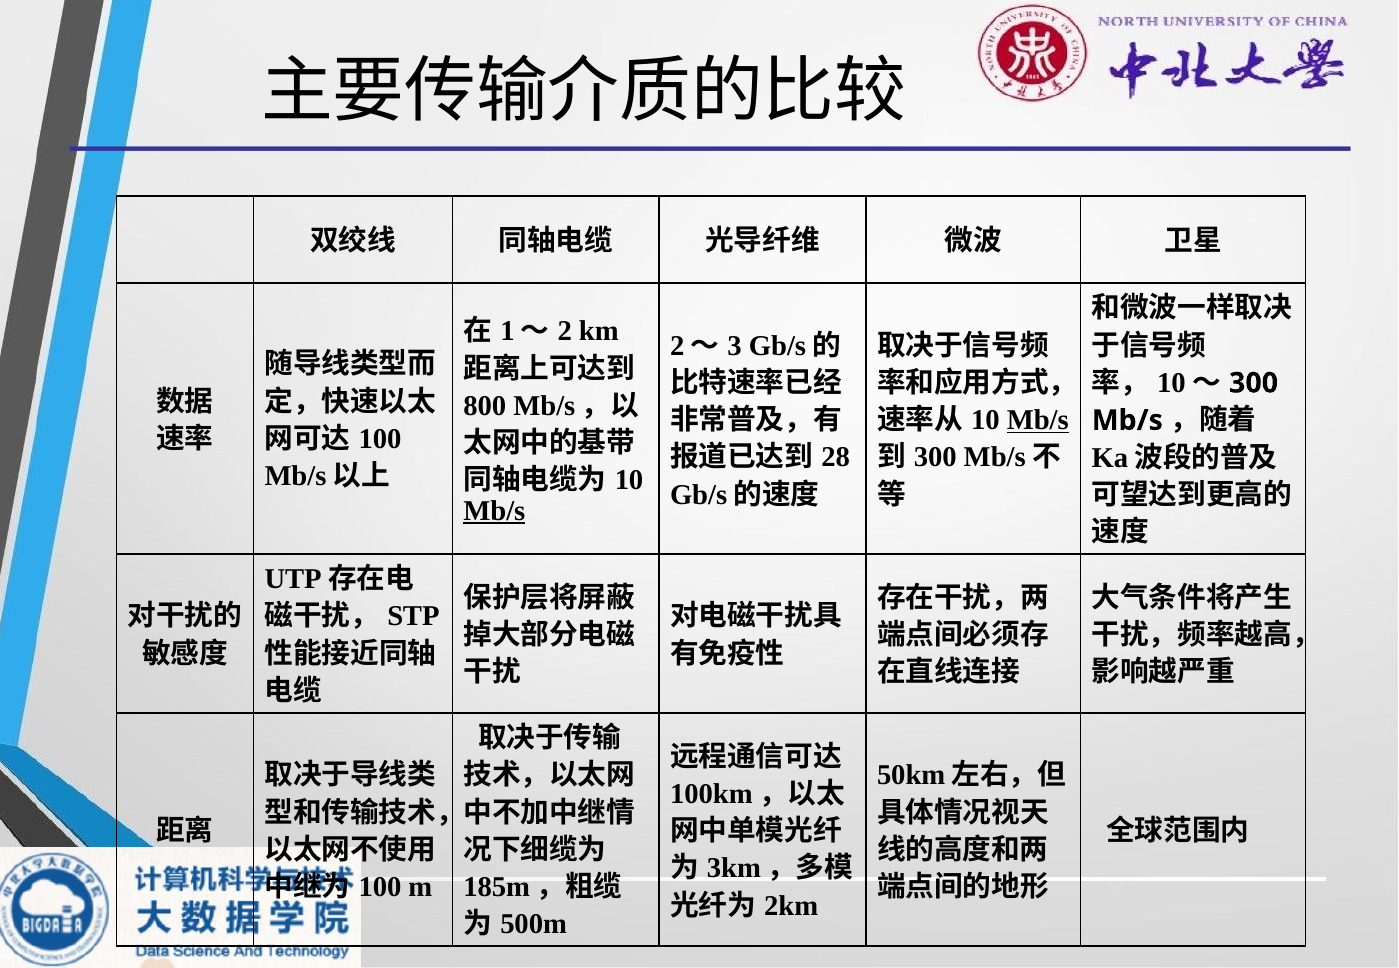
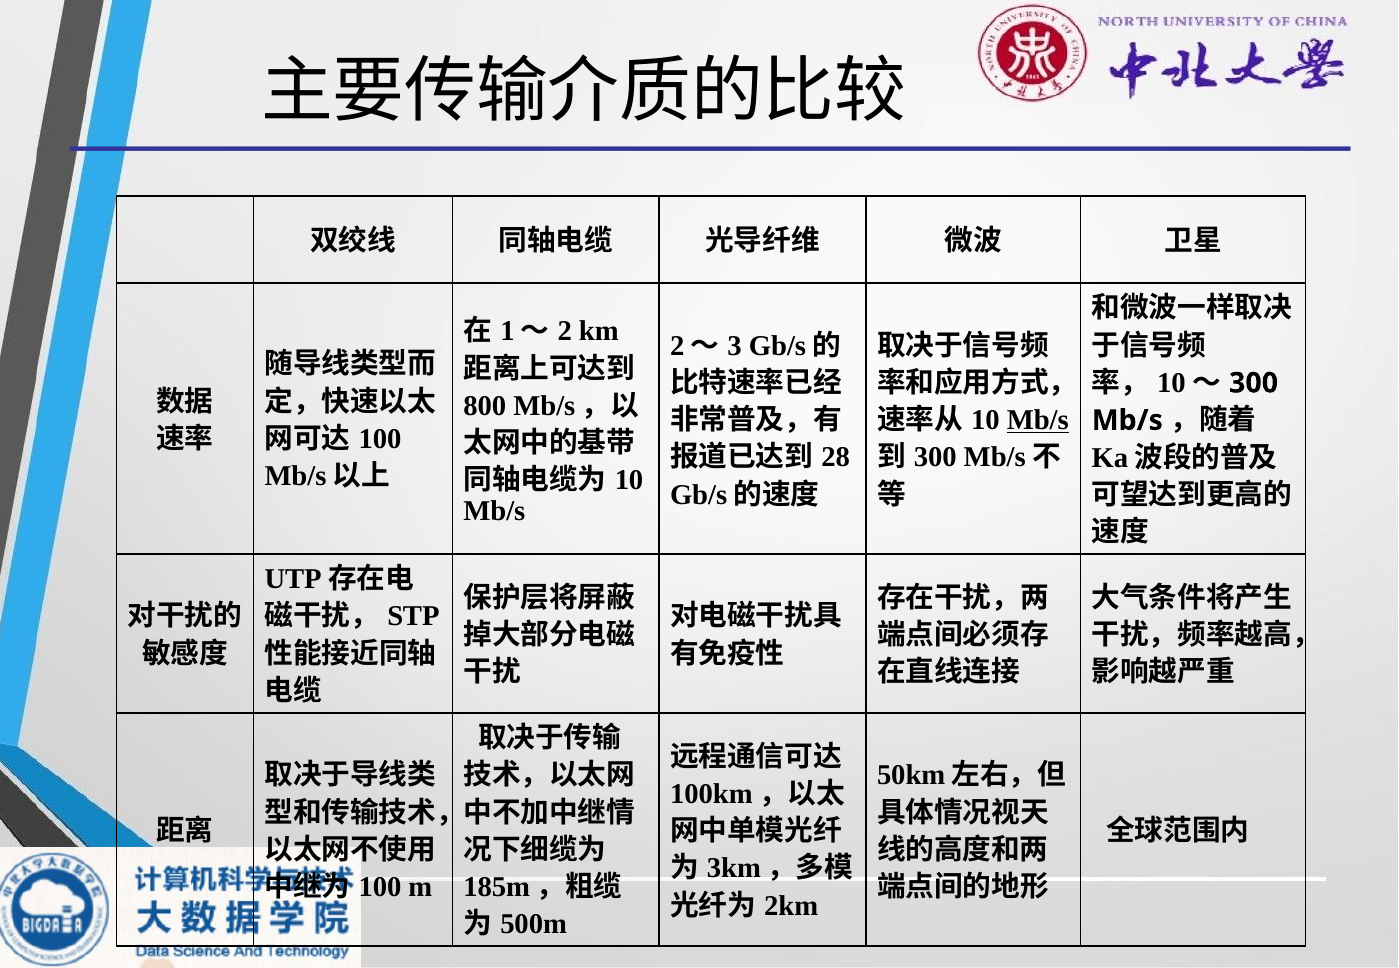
Mb/s underline: present -> none (494, 511)
